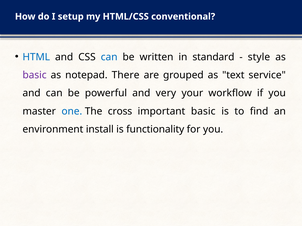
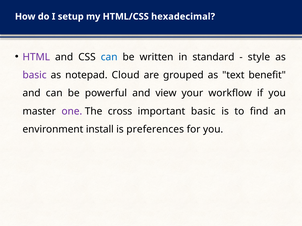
conventional: conventional -> hexadecimal (183, 17)
HTML colour: blue -> purple (36, 57)
There: There -> Cloud (126, 75)
service: service -> benefit (267, 75)
very: very -> view (166, 93)
one colour: blue -> purple (72, 111)
functionality: functionality -> preferences (155, 130)
